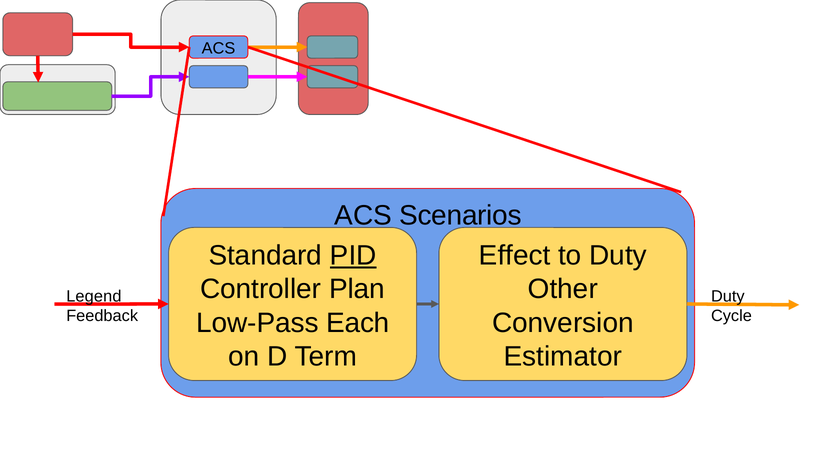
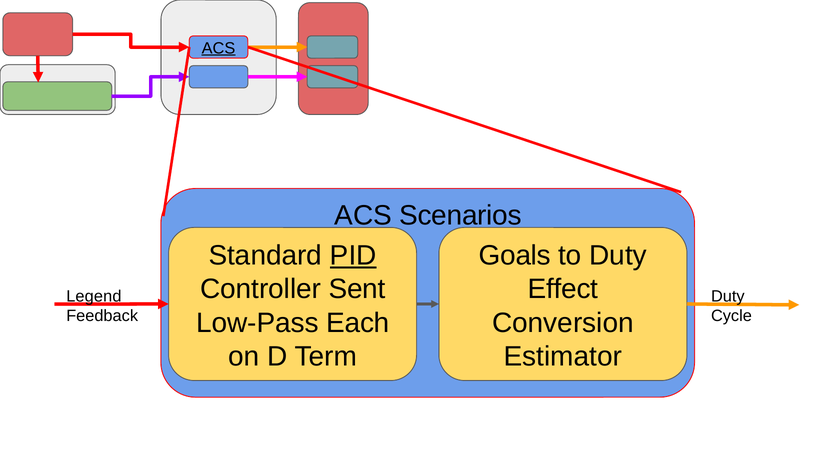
ACS underline: none -> present (219, 48)
Effect: Effect -> Goals (515, 255)
Plan: Plan -> Sent (357, 289)
Other: Other -> Effect (563, 289)
